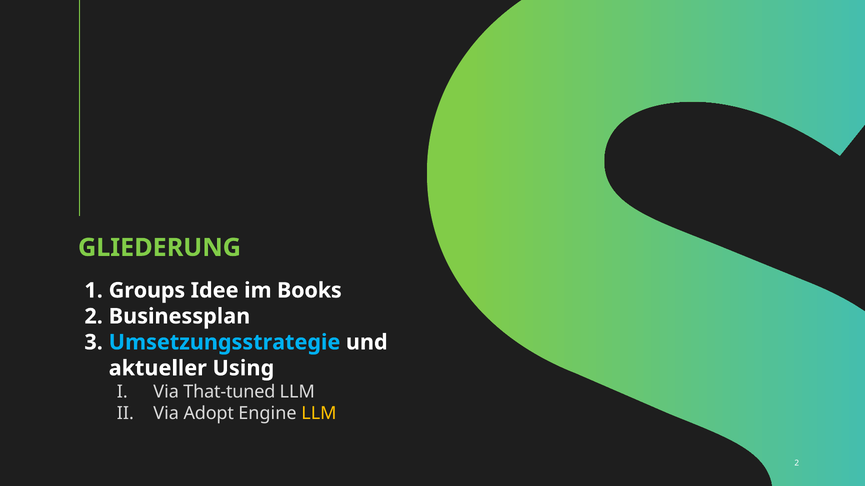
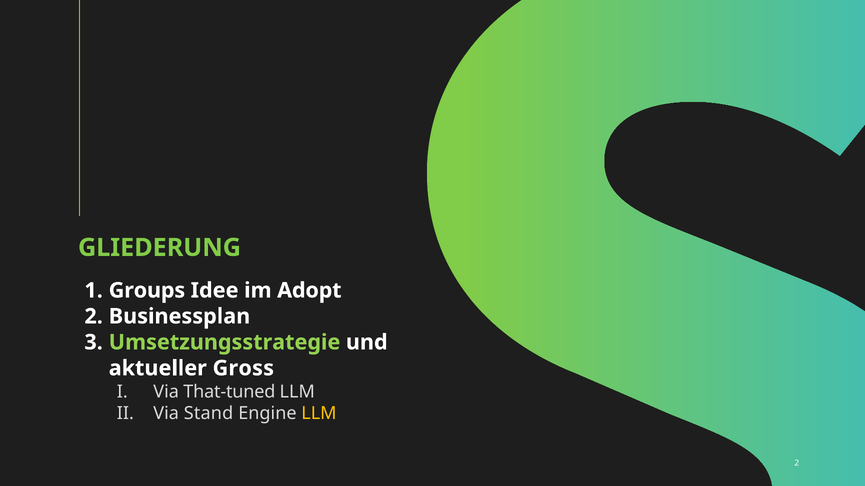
Books: Books -> Adopt (309, 291)
Umsetzungsstrategie colour: light blue -> light green (225, 343)
Using: Using -> Gross (243, 369)
Adopt: Adopt -> Stand (209, 414)
